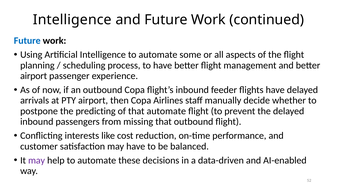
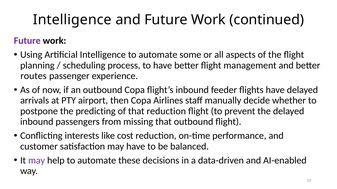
Future colour: blue -> purple (27, 41)
airport: airport -> routes (34, 76)
that automate: automate -> reduction (166, 111)
